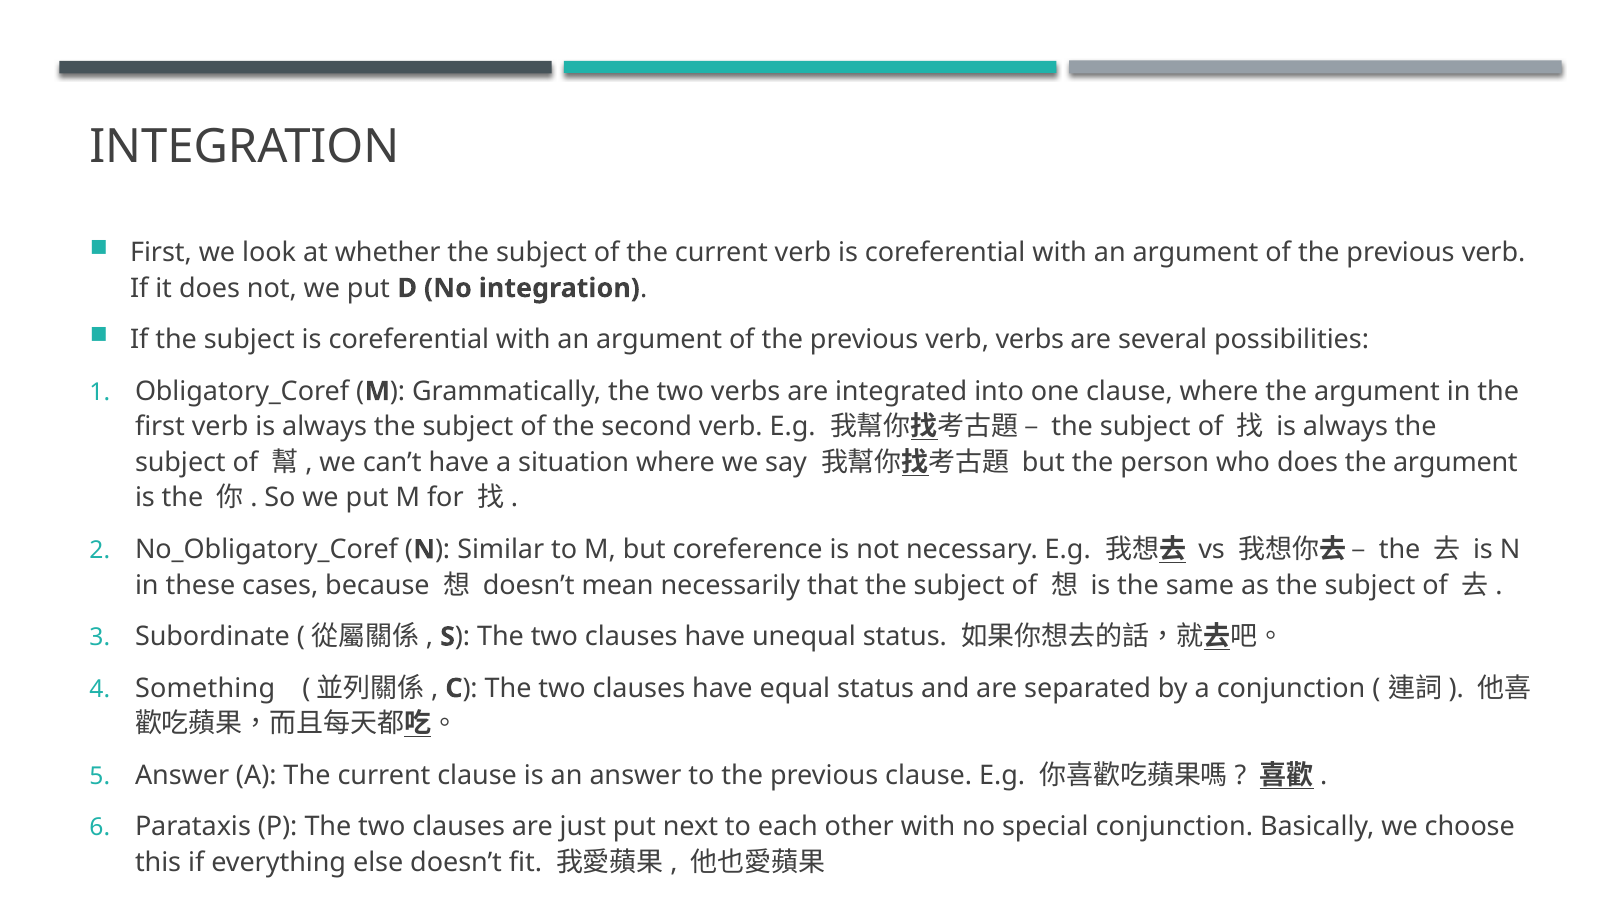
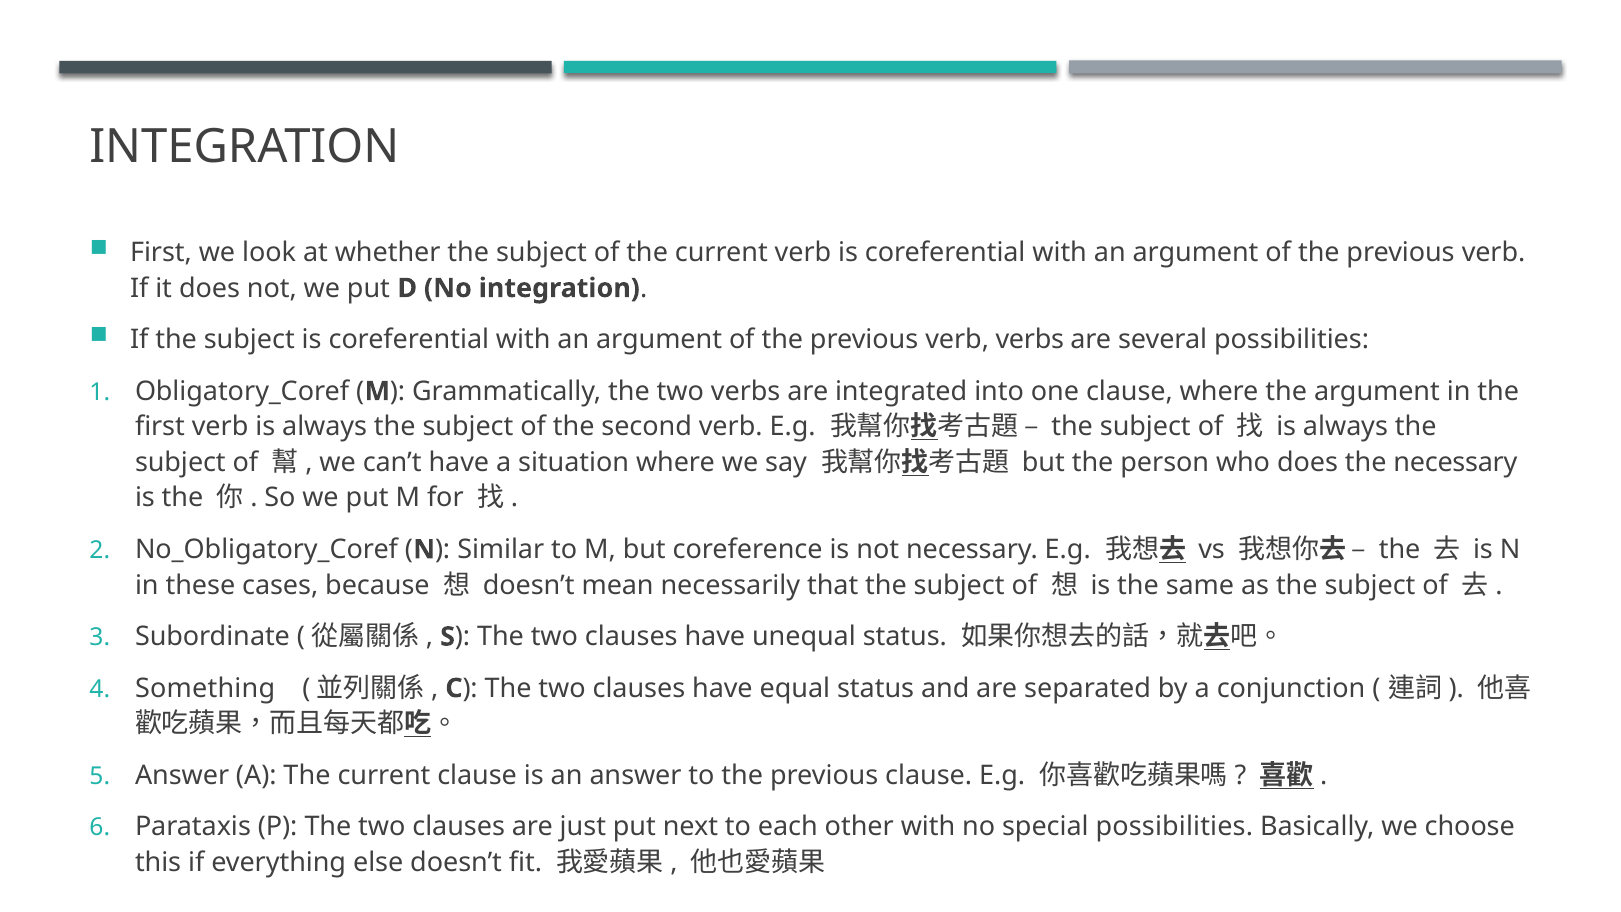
does the argument: argument -> necessary (1455, 462)
special conjunction: conjunction -> possibilities (1174, 827)
